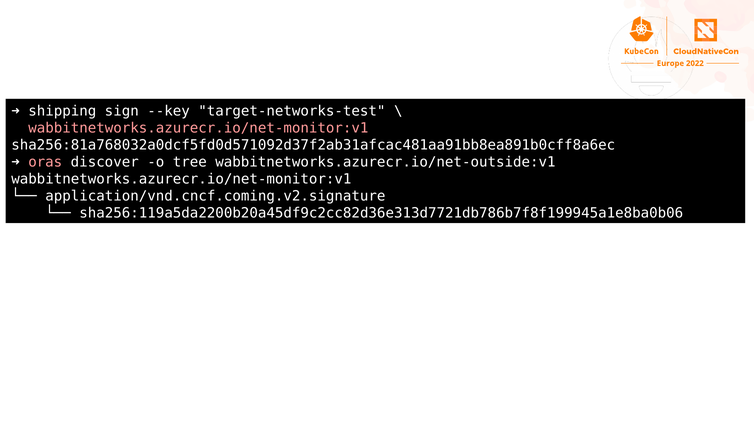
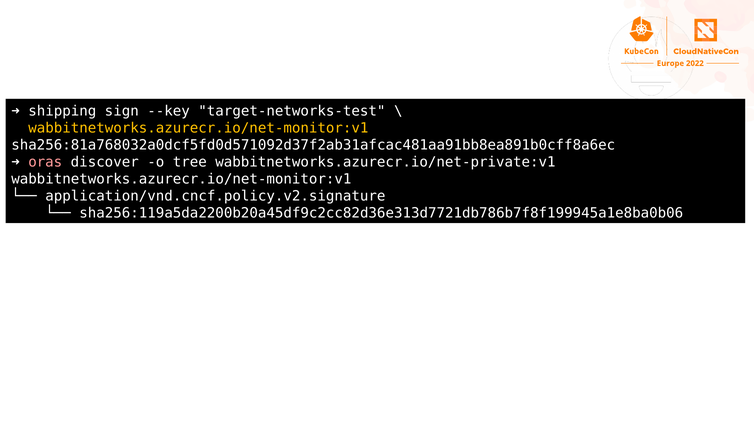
wabbitnetworks.azurecr.io/net-monitor:v1 colour: pink -> yellow (198, 128)
wabbitnetworks.azurecr.io/net-outside:v1: wabbitnetworks.azurecr.io/net-outside:v1 -> wabbitnetworks.azurecr.io/net-private:v1 (385, 162)
application/vnd.cncf.coming.v2.signature: application/vnd.cncf.coming.v2.signature -> application/vnd.cncf.policy.v2.signature (215, 196)
